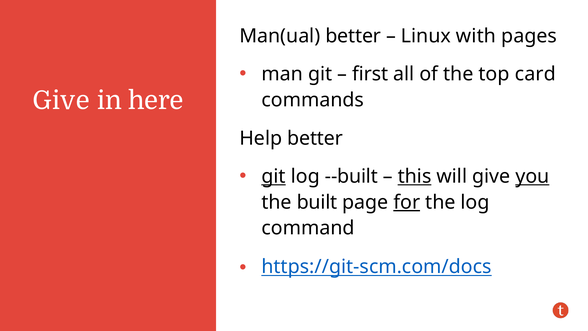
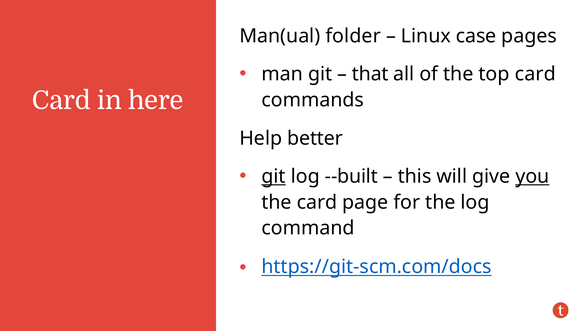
Man(ual better: better -> folder (353, 36)
with: with -> case (476, 36)
first: first -> that (370, 74)
Give: Give -> Card (61, 101)
this underline: present -> none (415, 176)
the built: built -> card (317, 202)
for underline: present -> none (407, 202)
